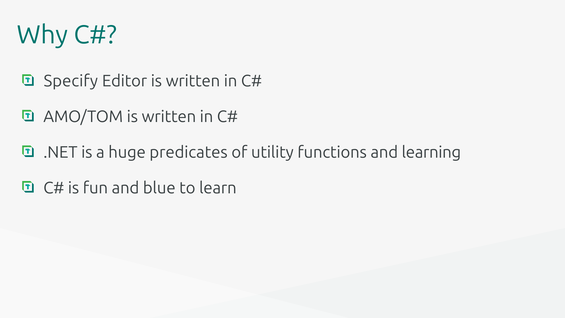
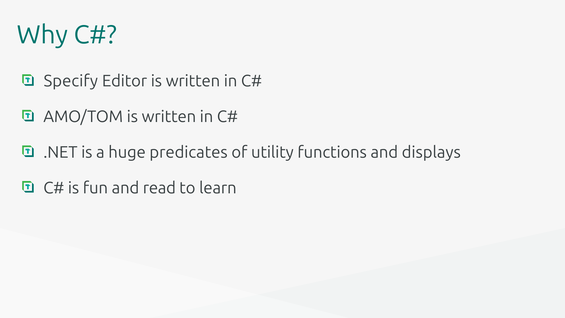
learning: learning -> displays (431, 152)
blue: blue -> read (159, 188)
